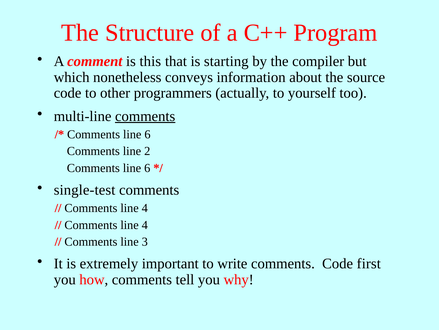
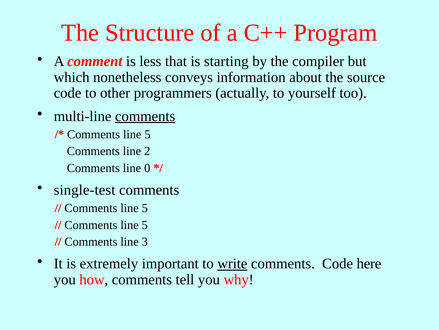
this: this -> less (150, 61)
6: 6 -> 5 (147, 134)
6: 6 -> 0 (147, 168)
4: 4 -> 5 (145, 208)
4: 4 -> 5 (145, 225)
write underline: none -> present (232, 263)
first: first -> here (369, 263)
